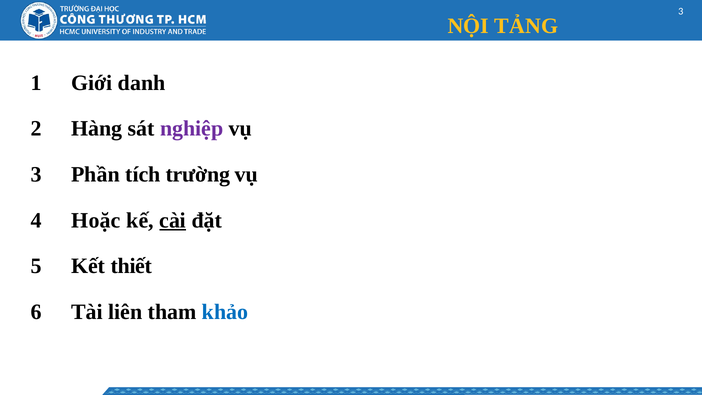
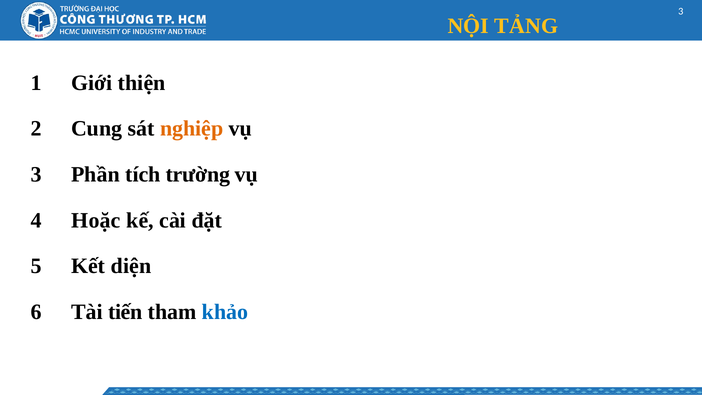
danh: danh -> thiện (142, 83)
Hàng: Hàng -> Cung (97, 129)
nghiệp colour: purple -> orange (192, 129)
cài underline: present -> none (173, 220)
thiết: thiết -> diện (131, 266)
liên: liên -> tiến (125, 312)
